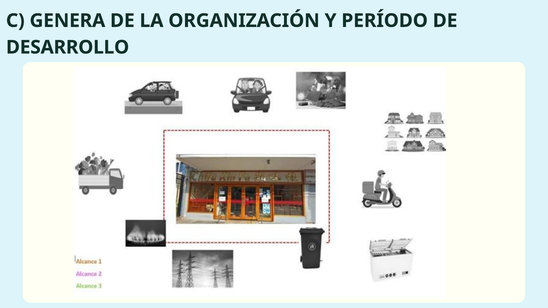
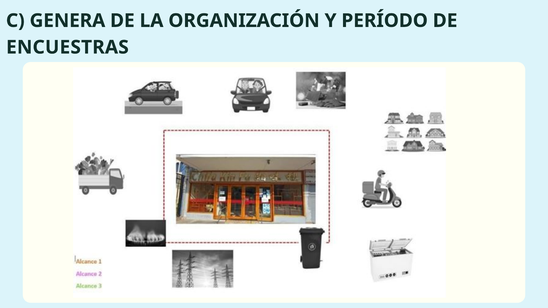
DESARROLLO: DESARROLLO -> ENCUESTRAS (67, 47)
